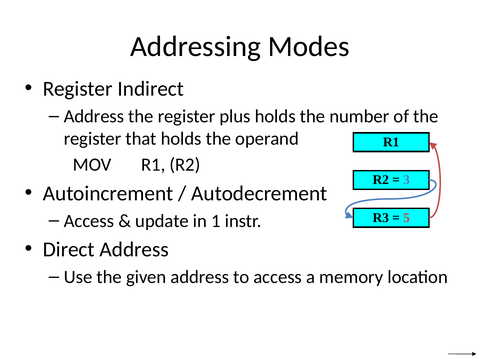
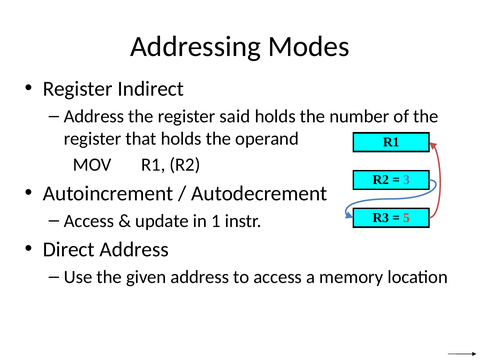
plus: plus -> said (235, 116)
